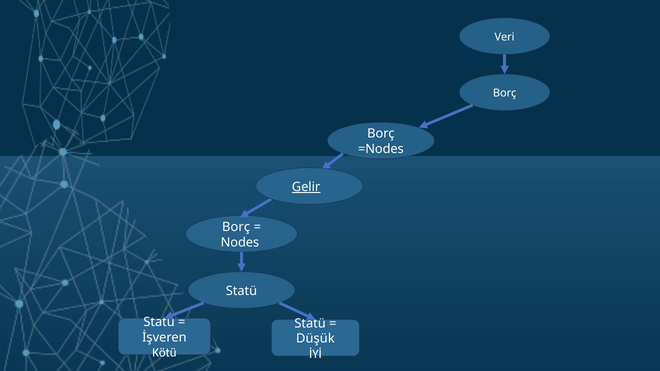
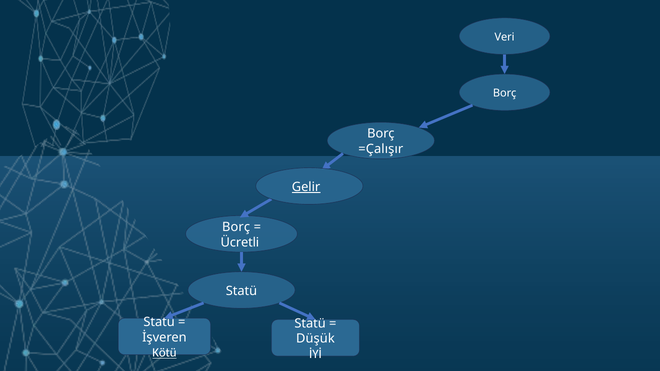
=Nodes: =Nodes -> =Çalışır (381, 149)
Nodes: Nodes -> Ücretli (240, 243)
Kötü underline: none -> present (164, 353)
